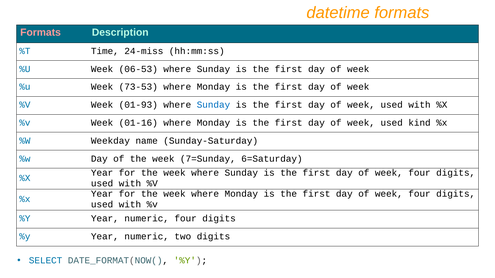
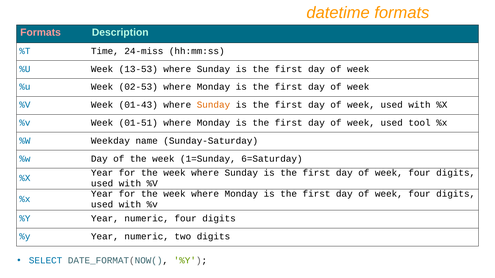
06-53: 06-53 -> 13-53 (138, 69)
73-53: 73-53 -> 02-53 (138, 87)
01-93: 01-93 -> 01-43 (138, 105)
Sunday colour: blue -> orange (213, 105)
01-16: 01-16 -> 01-51 (138, 123)
kind: kind -> tool (420, 123)
7=Sunday: 7=Sunday -> 1=Sunday (208, 159)
